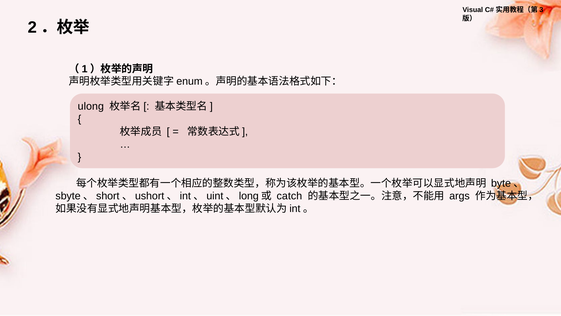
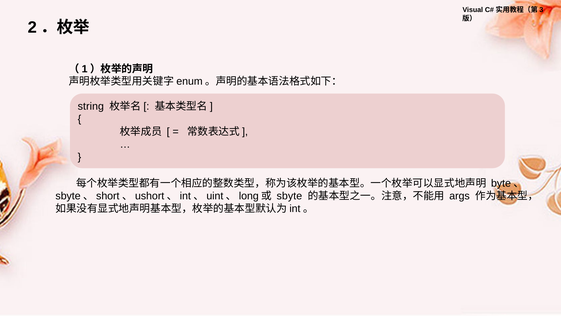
ulong: ulong -> string (91, 106)
catch: catch -> sbyte (289, 196)
